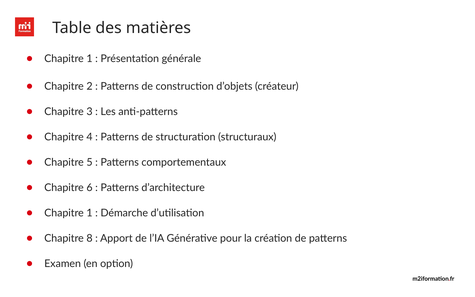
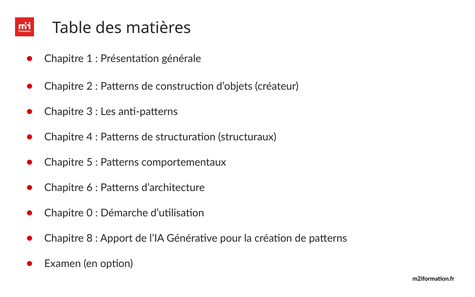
1: 1 -> 0 (89, 213)
